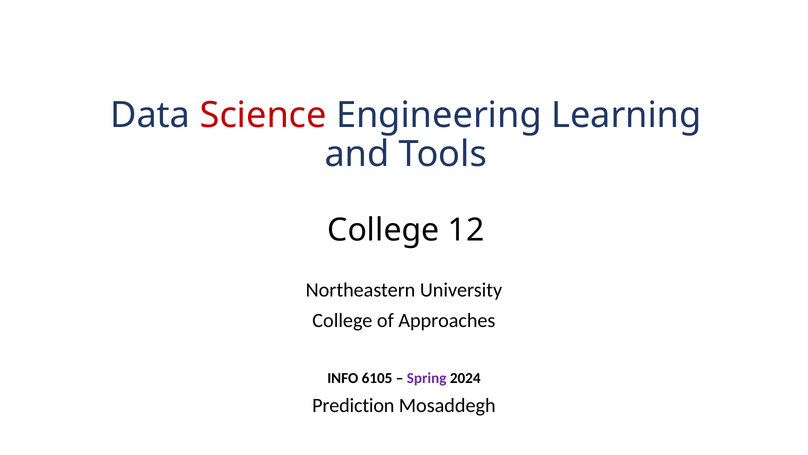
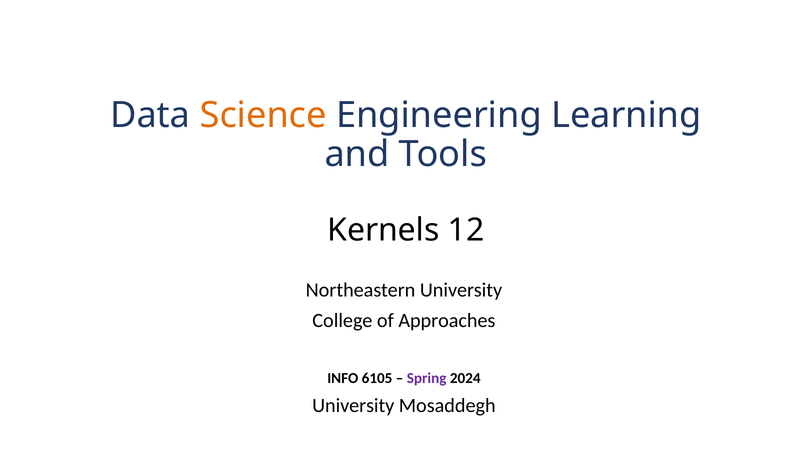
Science colour: red -> orange (263, 115)
College: College -> Kernels (383, 230)
Prediction: Prediction -> University (353, 405)
